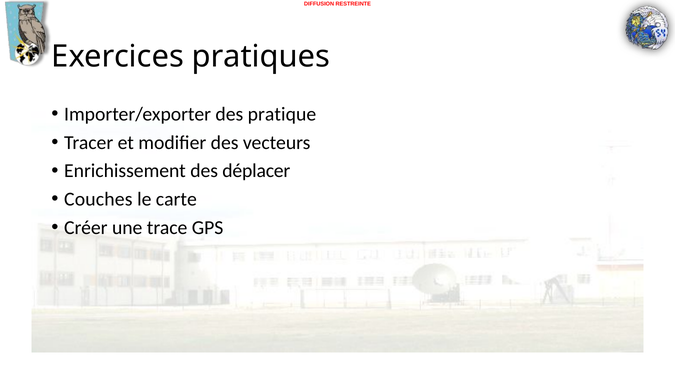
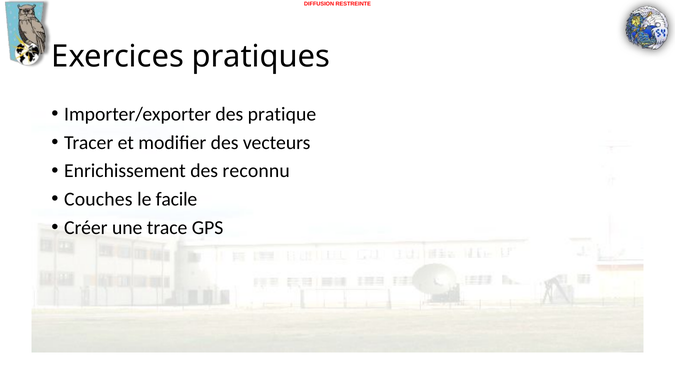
déplacer: déplacer -> reconnu (256, 171)
carte: carte -> facile (176, 199)
